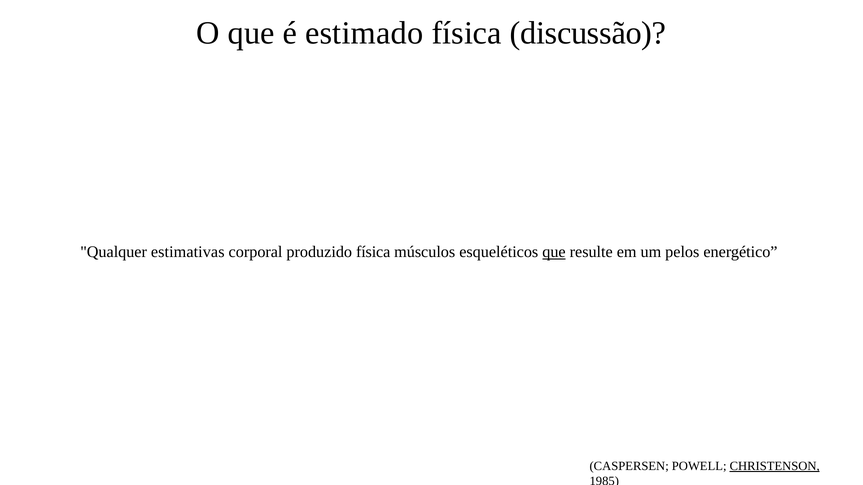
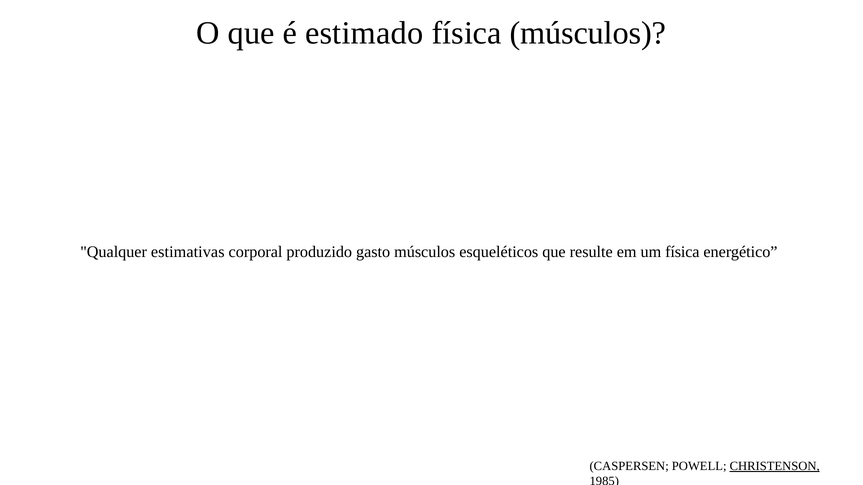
física discussão: discussão -> músculos (588, 33)
produzido física: física -> gasto (373, 252)
que underline: present -> none (554, 252)
um pelos: pelos -> física (682, 252)
